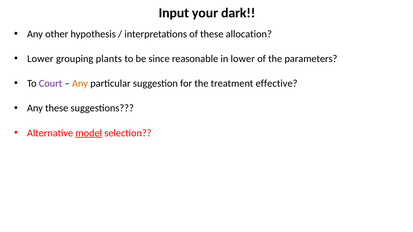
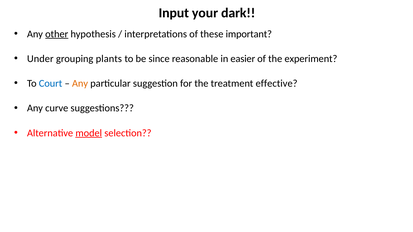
other underline: none -> present (57, 34)
allocation: allocation -> important (249, 34)
Lower: Lower -> Under (40, 59)
in lower: lower -> easier (243, 59)
parameters: parameters -> experiment (311, 59)
Court colour: purple -> blue (51, 84)
Any these: these -> curve (57, 108)
